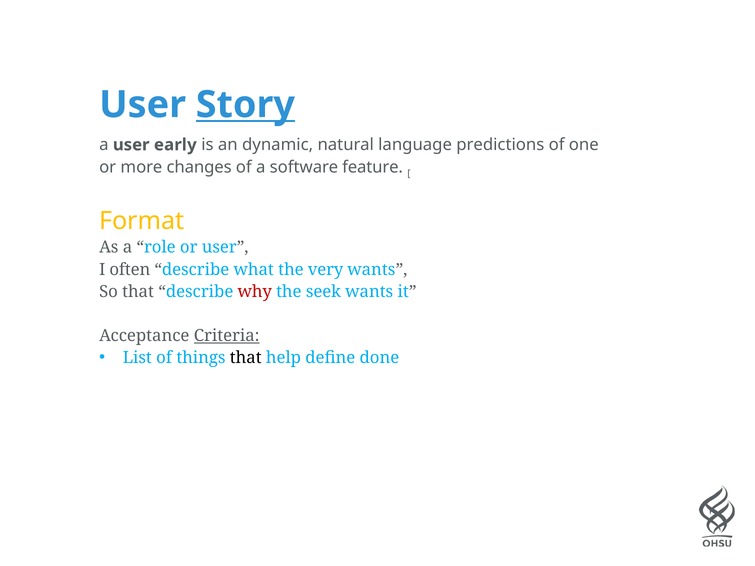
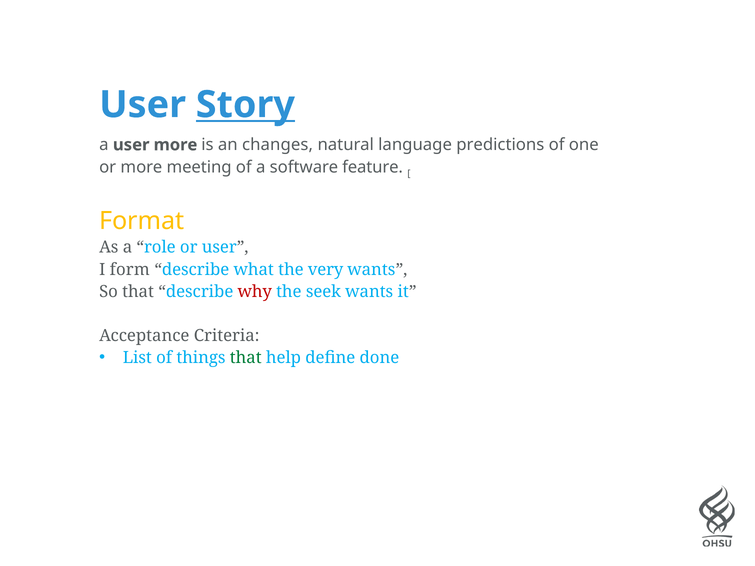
user early: early -> more (175, 145)
dynamic: dynamic -> changes (278, 145)
changes: changes -> meeting (199, 167)
often: often -> form (130, 270)
Criteria underline: present -> none (227, 336)
that colour: black -> green (246, 358)
